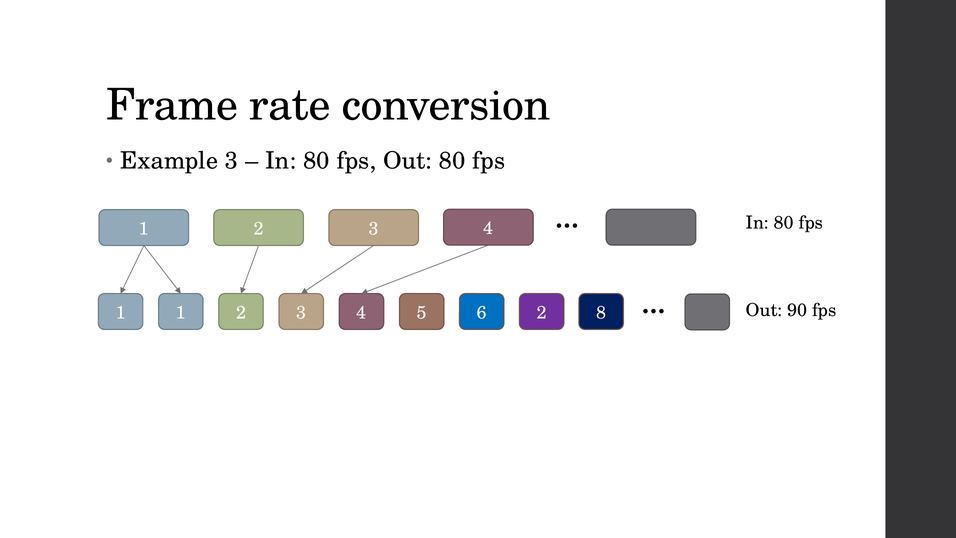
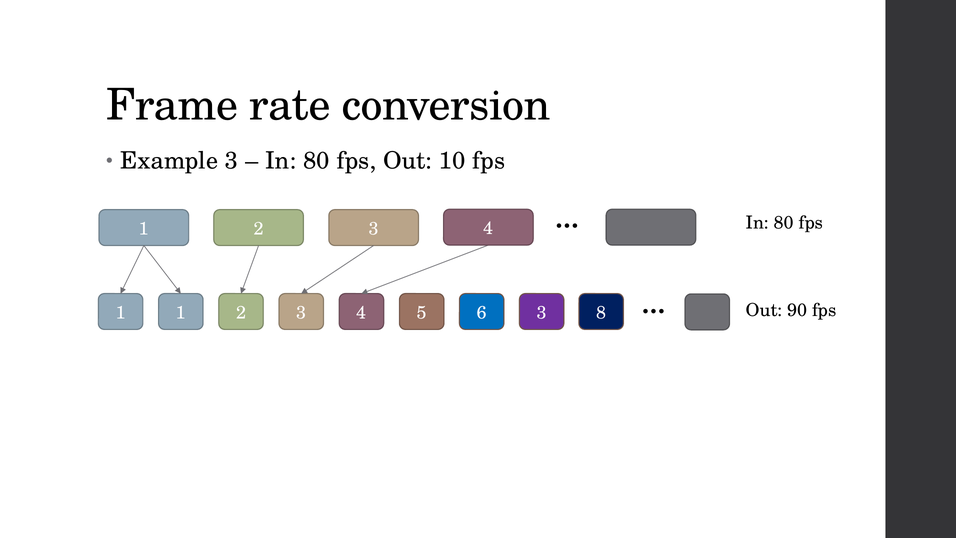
Out 80: 80 -> 10 (452, 161)
6 2: 2 -> 3 (542, 313)
